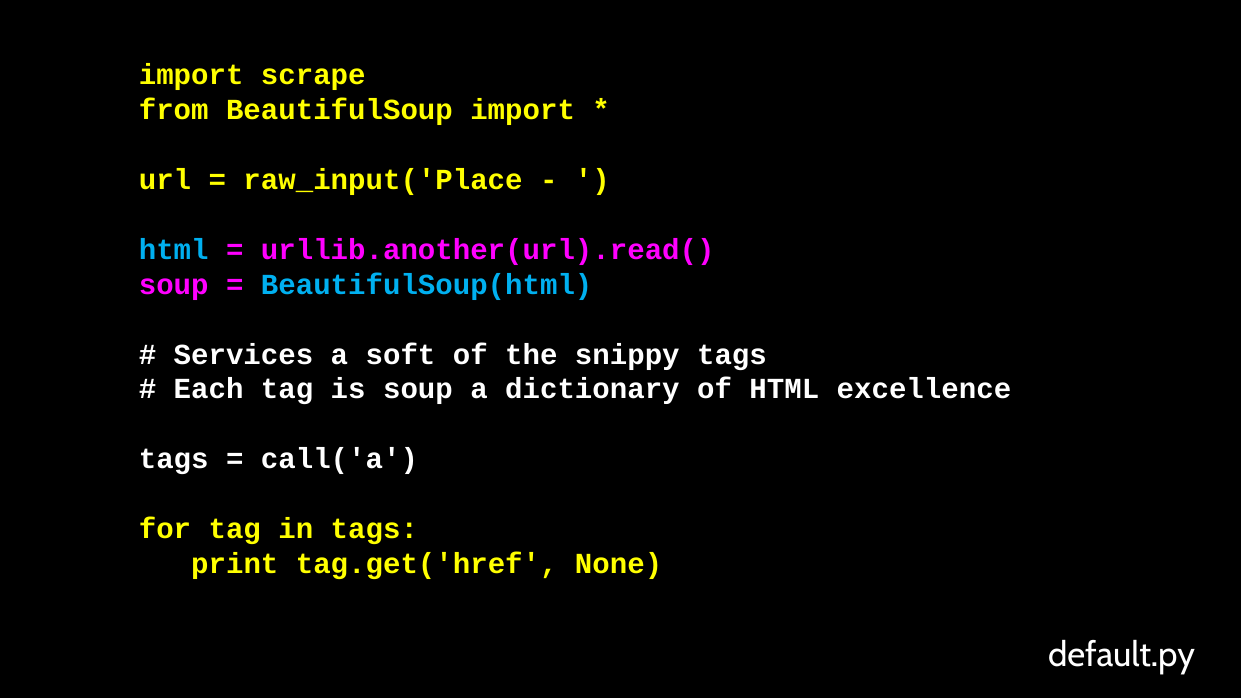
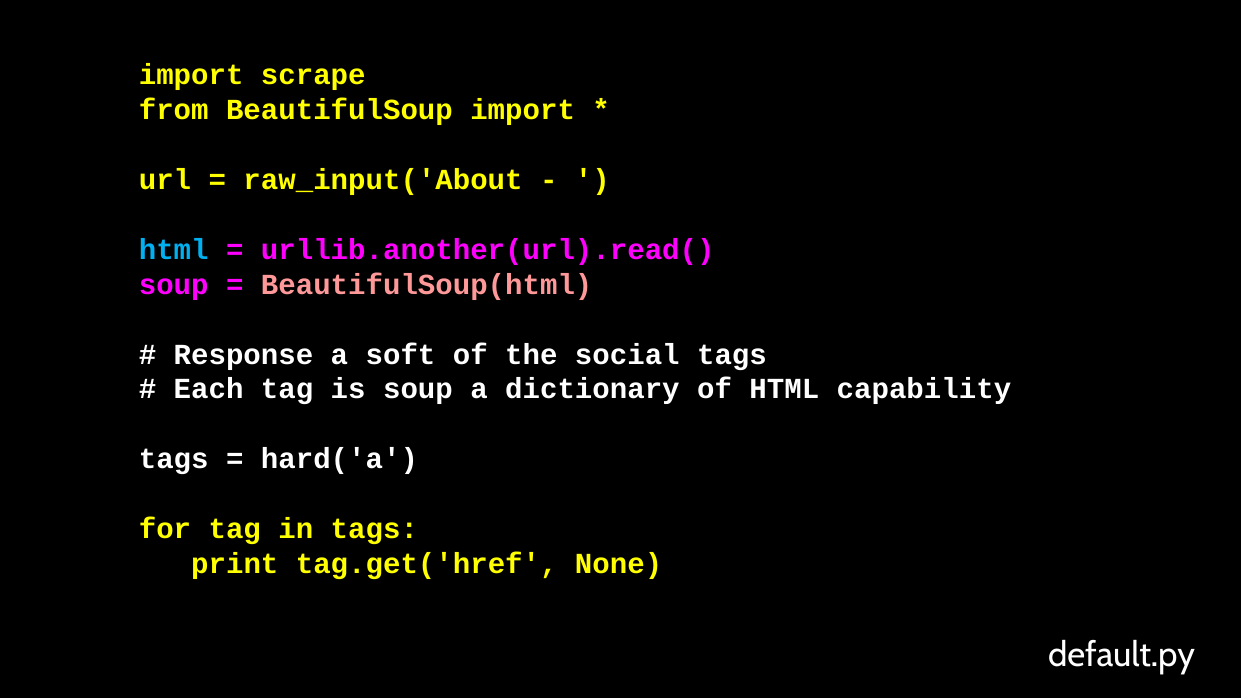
raw_input('Place: raw_input('Place -> raw_input('About (383, 180)
BeautifulSoup(html colour: light blue -> pink (427, 285)
Services: Services -> Response (243, 355)
snippy: snippy -> social (627, 355)
excellence: excellence -> capability (924, 389)
call('a: call('a -> hard('a (339, 459)
